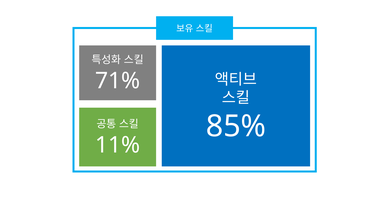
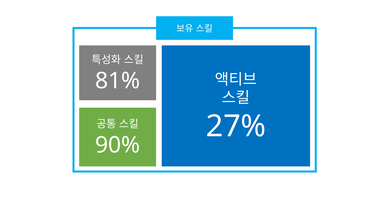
71%: 71% -> 81% (118, 81)
85%: 85% -> 27% (236, 126)
11%: 11% -> 90% (118, 145)
